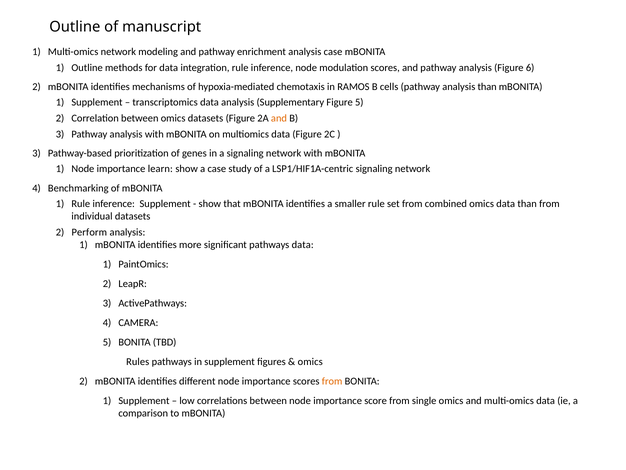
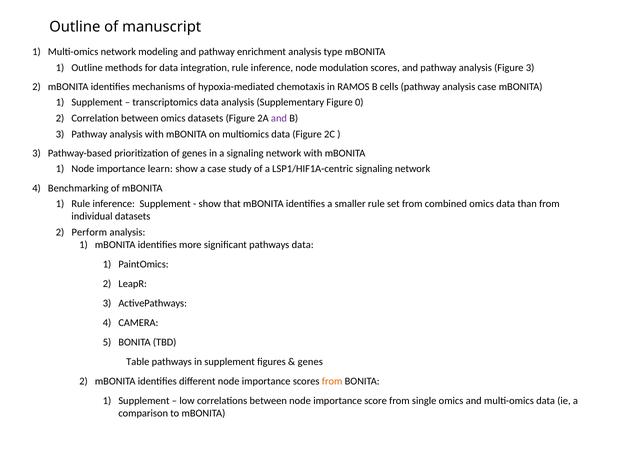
analysis case: case -> type (333, 52)
Figure 6: 6 -> 3 (530, 68)
analysis than: than -> case (487, 87)
Figure 5: 5 -> 0 (359, 102)
and colour: orange -> purple (279, 118)
Rules: Rules -> Table (138, 361)
omics: omics -> genes (310, 361)
